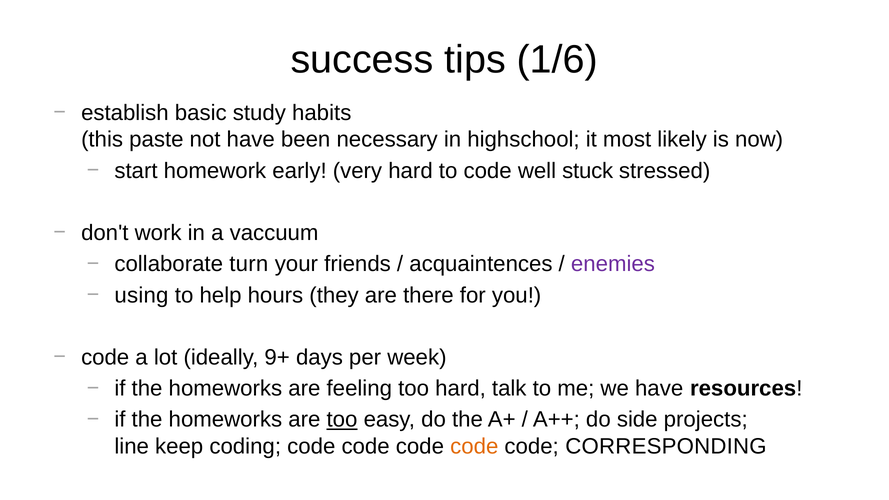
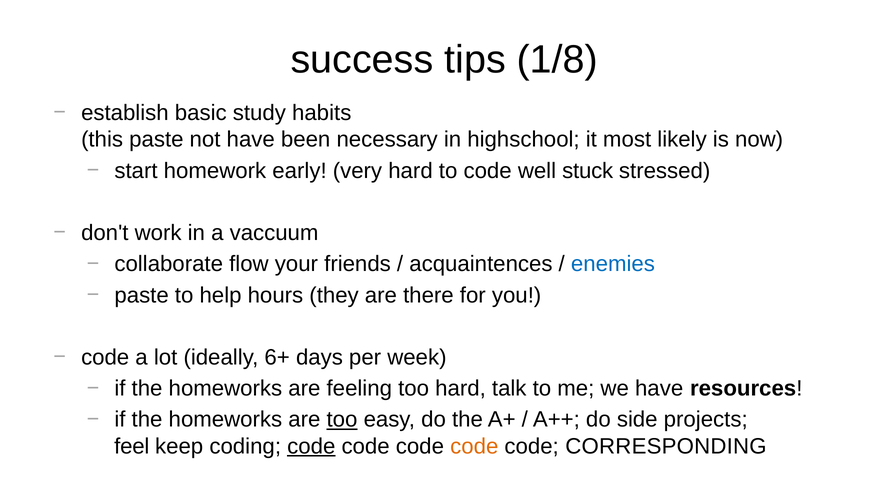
1/6: 1/6 -> 1/8 (557, 60)
turn: turn -> flow (249, 264)
enemies colour: purple -> blue (613, 264)
using: using -> paste (142, 295)
9+: 9+ -> 6+ (277, 357)
line: line -> feel (132, 446)
code underline: none -> present (311, 446)
